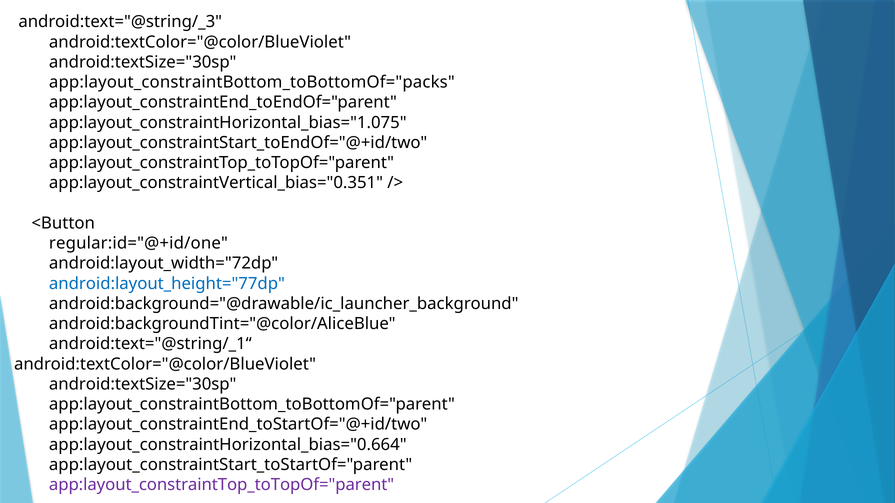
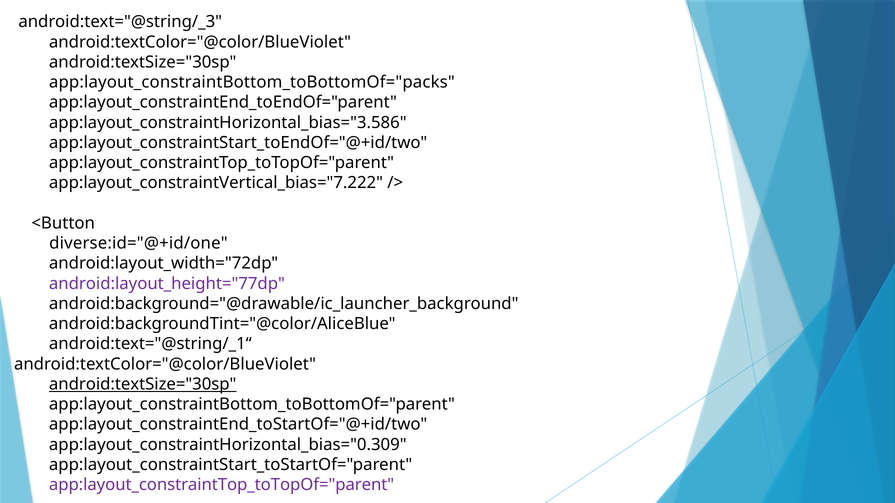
app:layout_constraintHorizontal_bias="1.075: app:layout_constraintHorizontal_bias="1.075 -> app:layout_constraintHorizontal_bias="3.586 (228, 123)
app:layout_constraintVertical_bias="0.351: app:layout_constraintVertical_bias="0.351 -> app:layout_constraintVertical_bias="7.222 (216, 183)
regular:id="@+id/one: regular:id="@+id/one -> diverse:id="@+id/one (138, 243)
android:layout_height="77dp colour: blue -> purple (167, 284)
android:textSize="30sp underline: none -> present (143, 384)
app:layout_constraintHorizontal_bias="0.664: app:layout_constraintHorizontal_bias="0.664 -> app:layout_constraintHorizontal_bias="0.309 (228, 445)
